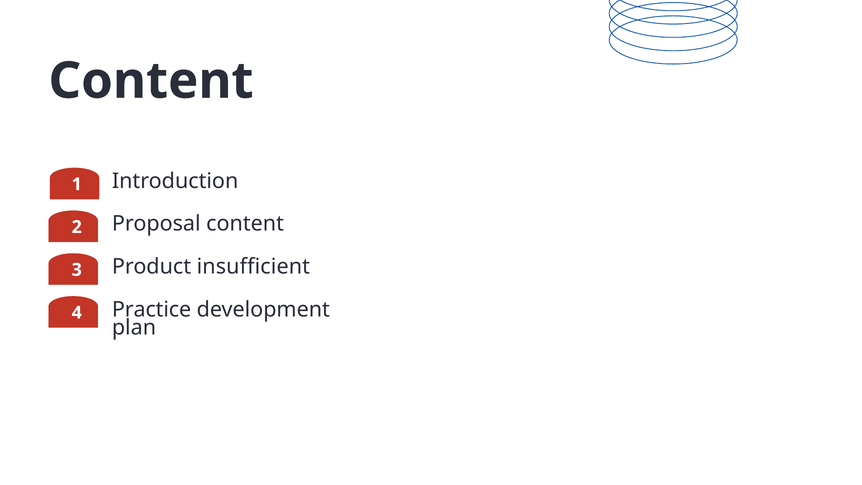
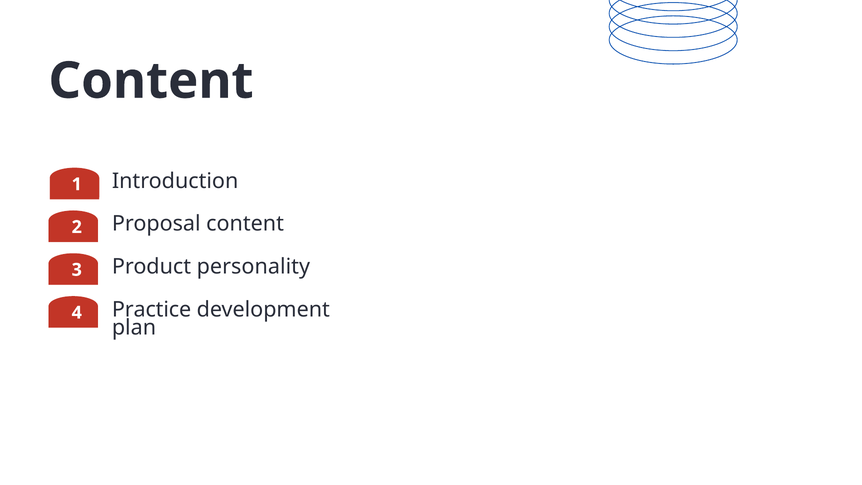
insufficient: insufficient -> personality (253, 267)
